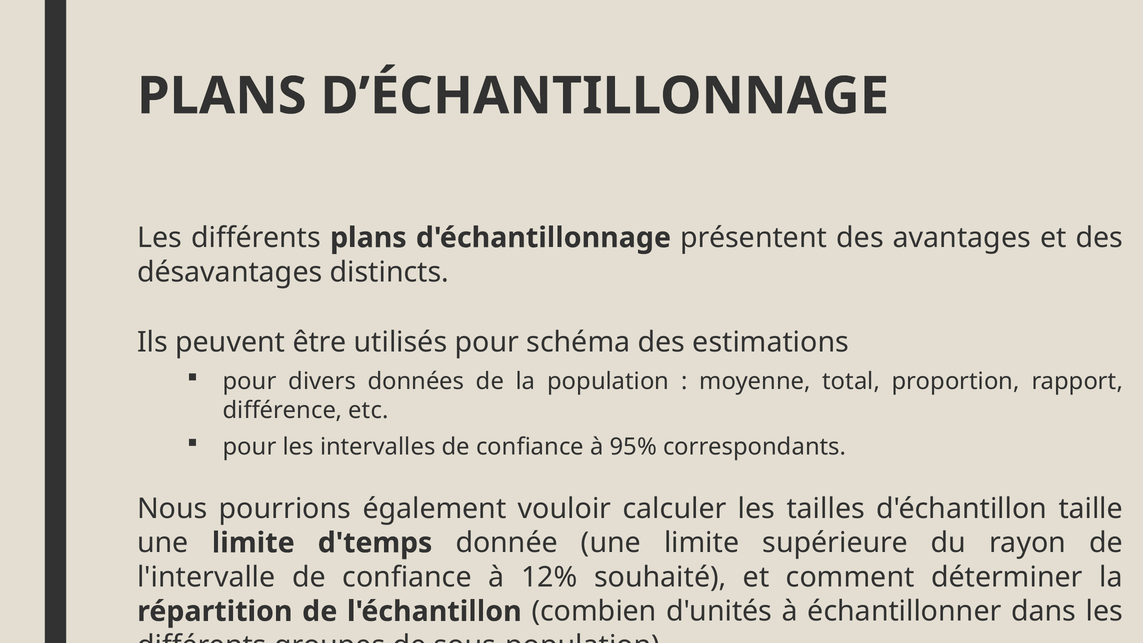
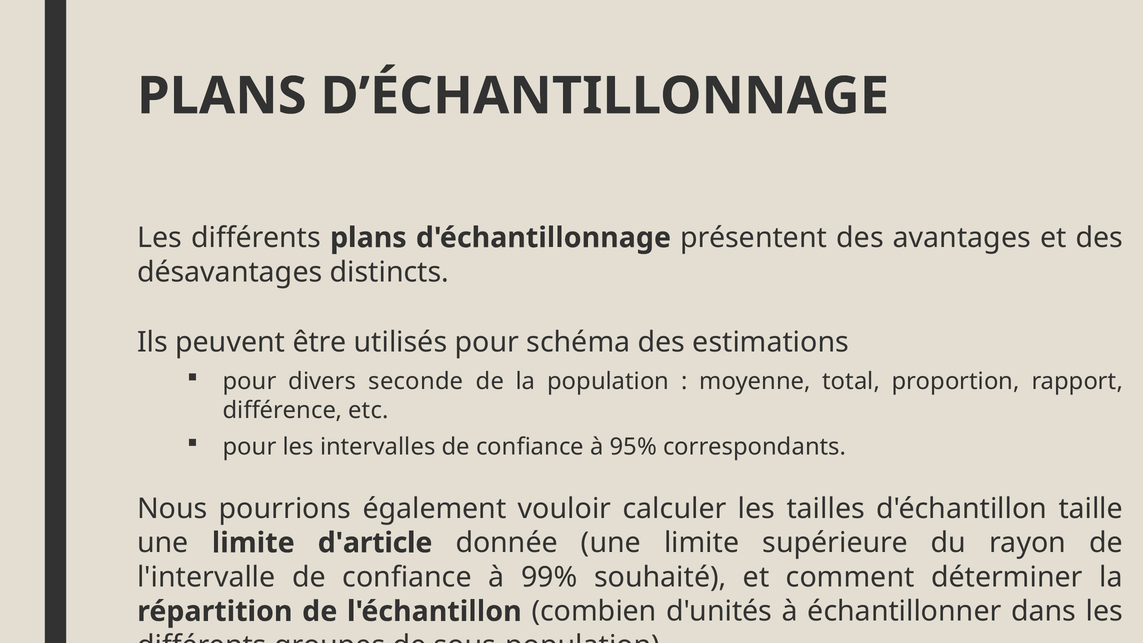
données: données -> seconde (416, 382)
d'temps: d'temps -> d'article (375, 543)
12%: 12% -> 99% (549, 577)
